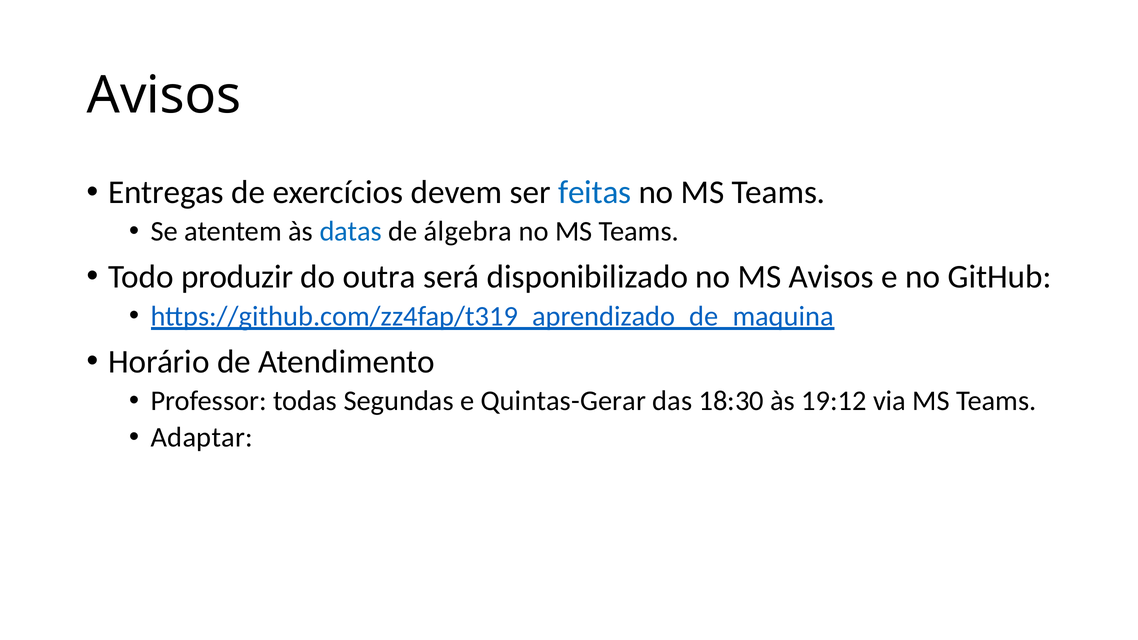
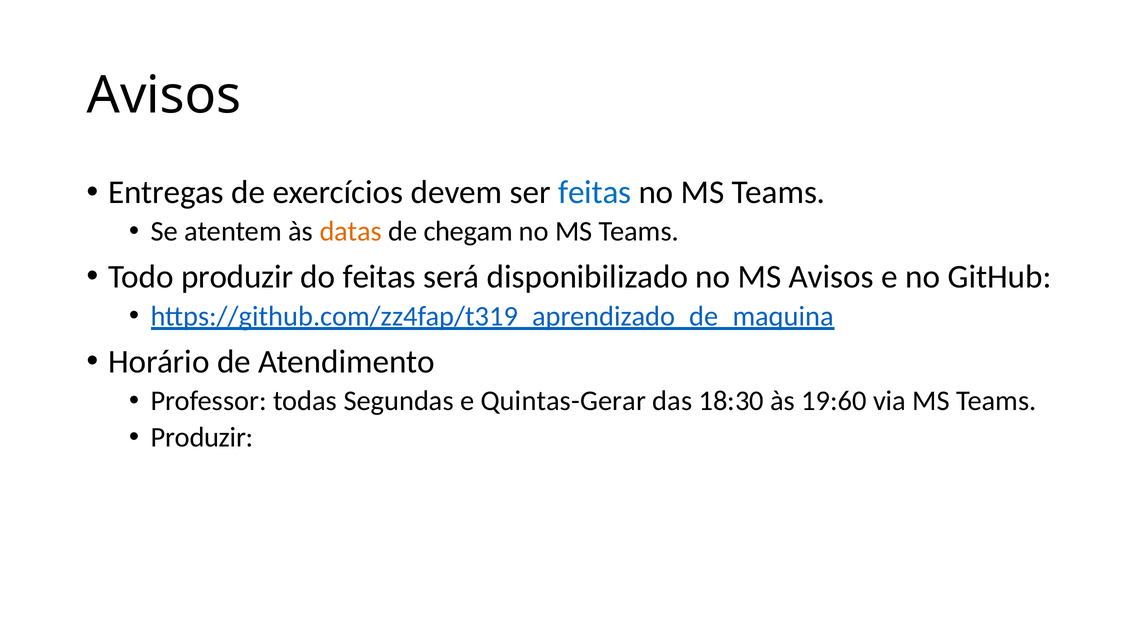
datas colour: blue -> orange (351, 232)
álgebra: álgebra -> chegam (468, 232)
do outra: outra -> feitas (379, 277)
19:12: 19:12 -> 19:60 (834, 401)
Adaptar: Adaptar -> Produzir (202, 437)
